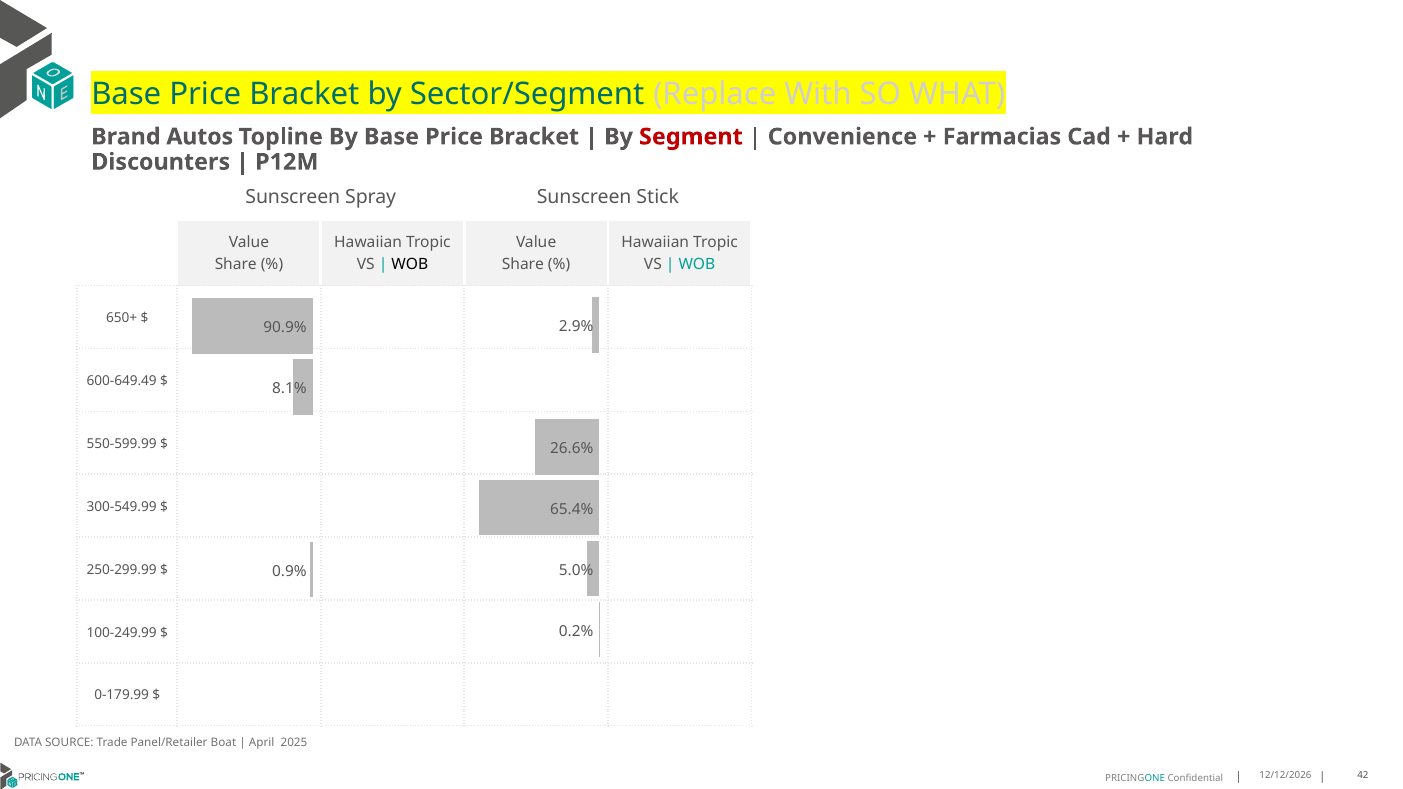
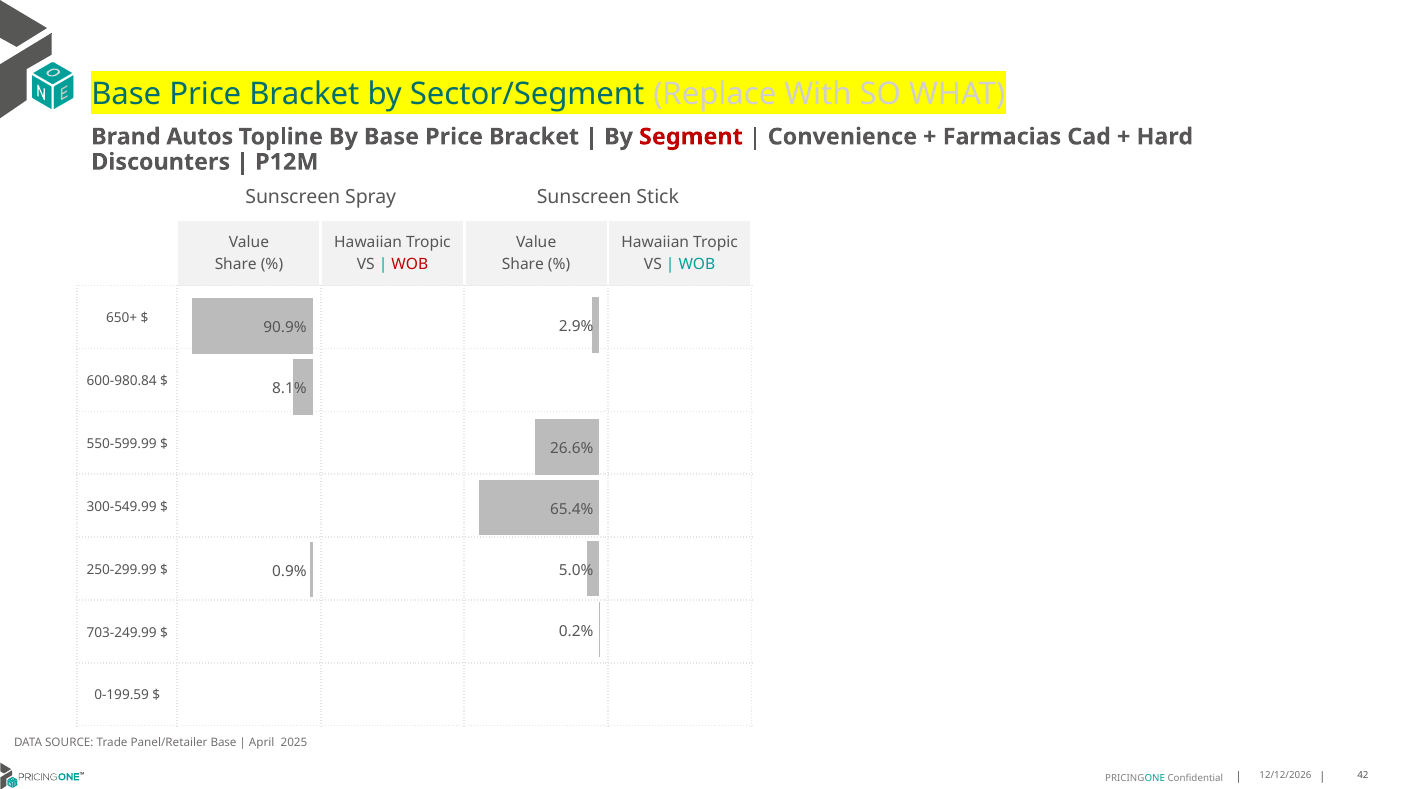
WOB colour: black -> red (410, 264)
600-649.49: 600-649.49 -> 600-980.84 (122, 381)
100-249.99: 100-249.99 -> 703-249.99 (122, 633)
0-179.99: 0-179.99 -> 0-199.59 (122, 696)
Panel/Retailer Boat: Boat -> Base (224, 743)
